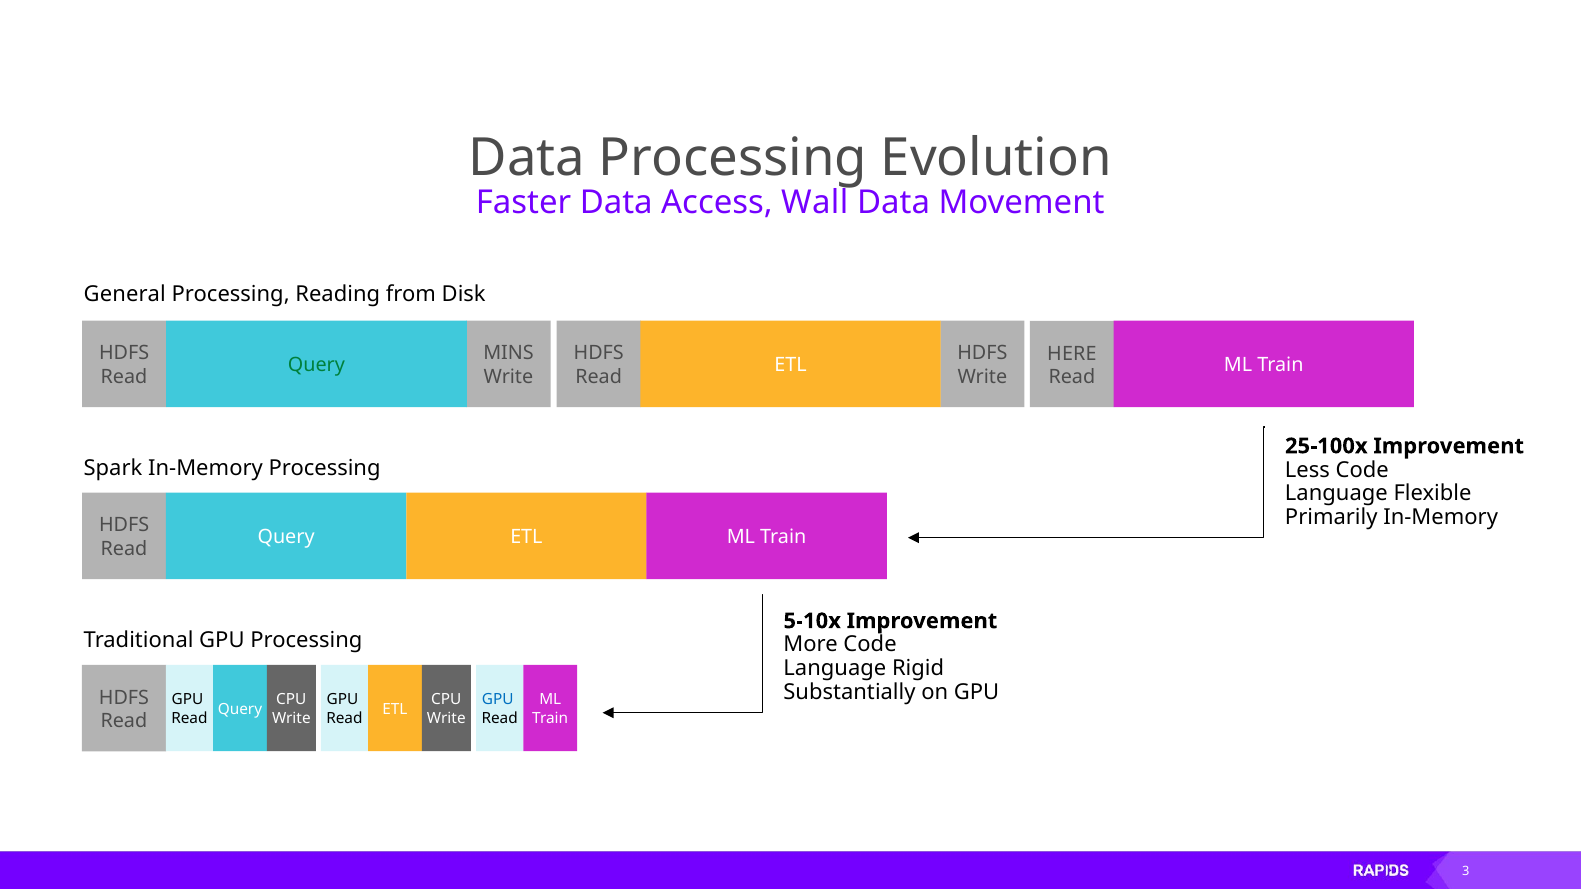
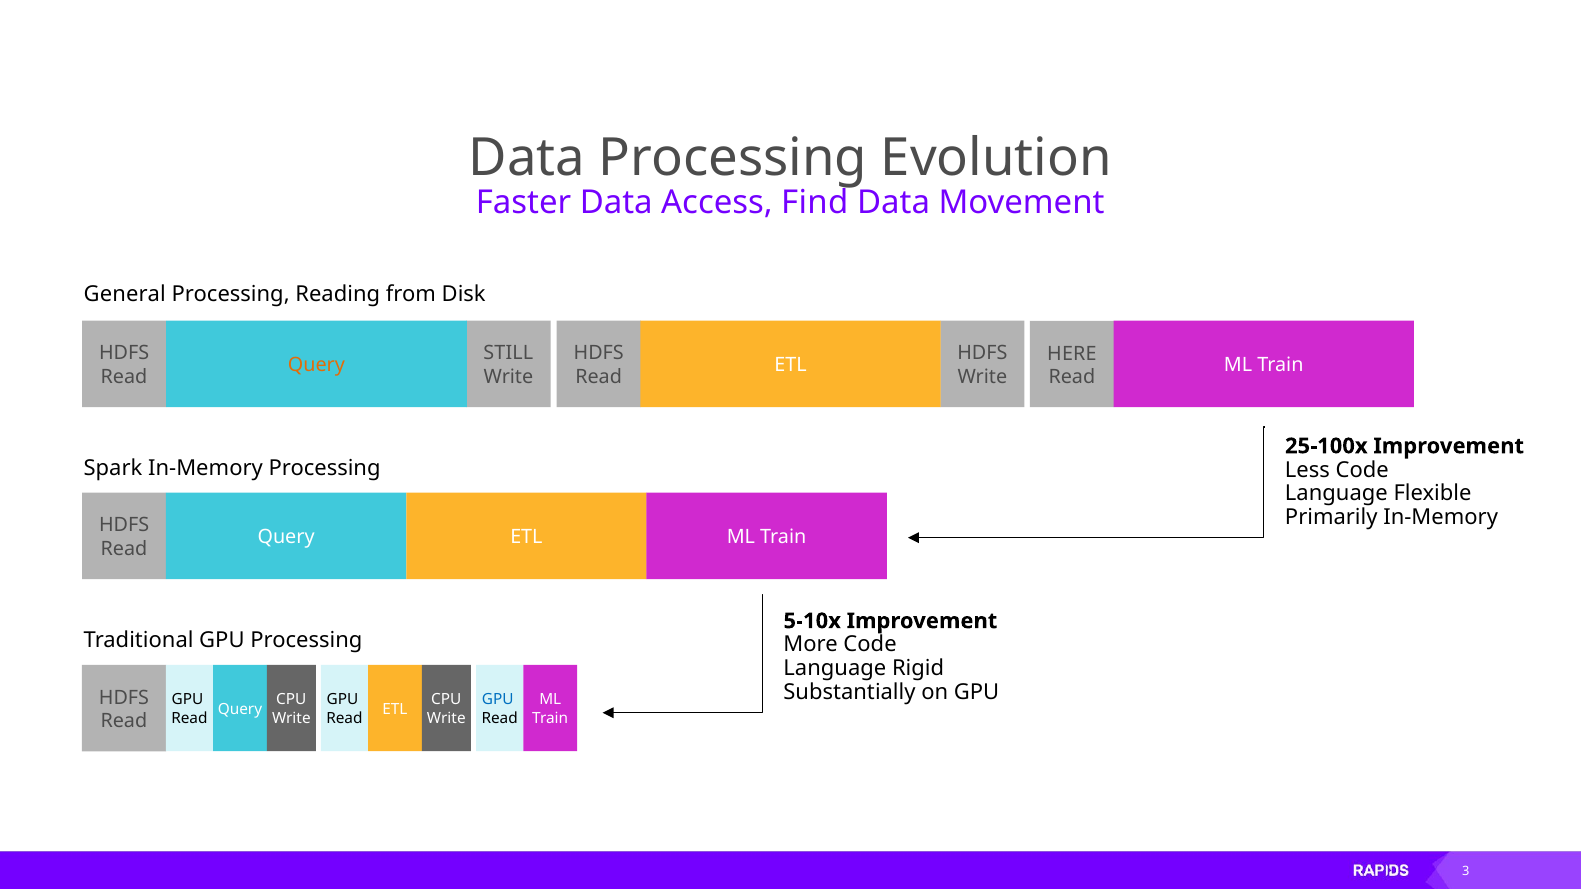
Wall: Wall -> Find (815, 203)
MINS: MINS -> STILL (508, 353)
Query colour: green -> orange (316, 365)
